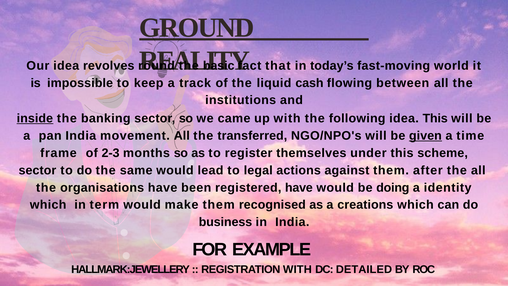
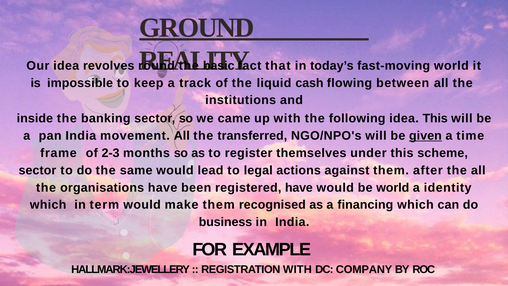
inside underline: present -> none (35, 118)
be doing: doing -> world (393, 187)
creations: creations -> financing (365, 205)
DETAILED: DETAILED -> COMPANY (364, 269)
